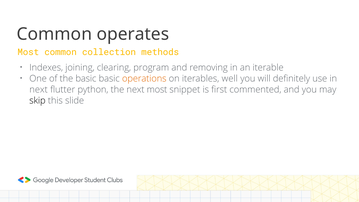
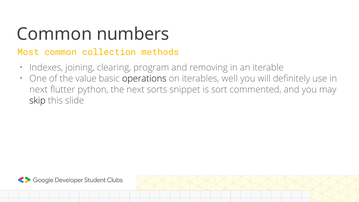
operates: operates -> numbers (133, 34)
the basic: basic -> value (86, 79)
operations colour: orange -> black (144, 79)
next most: most -> sorts (157, 90)
first: first -> sort (219, 90)
